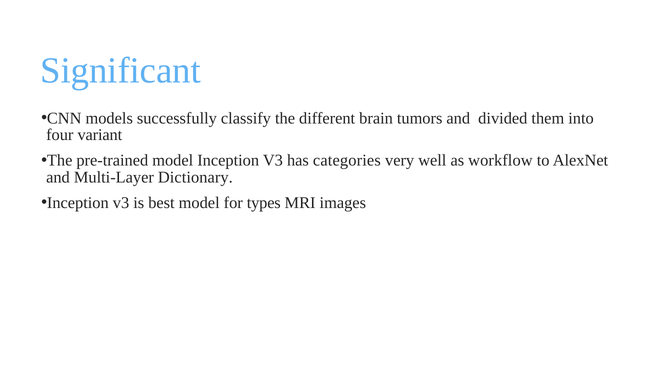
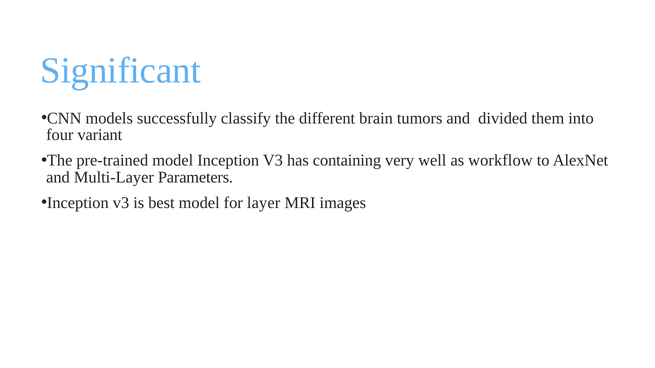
categories: categories -> containing (347, 161)
Dictionary: Dictionary -> Parameters (195, 177)
types: types -> layer (264, 203)
